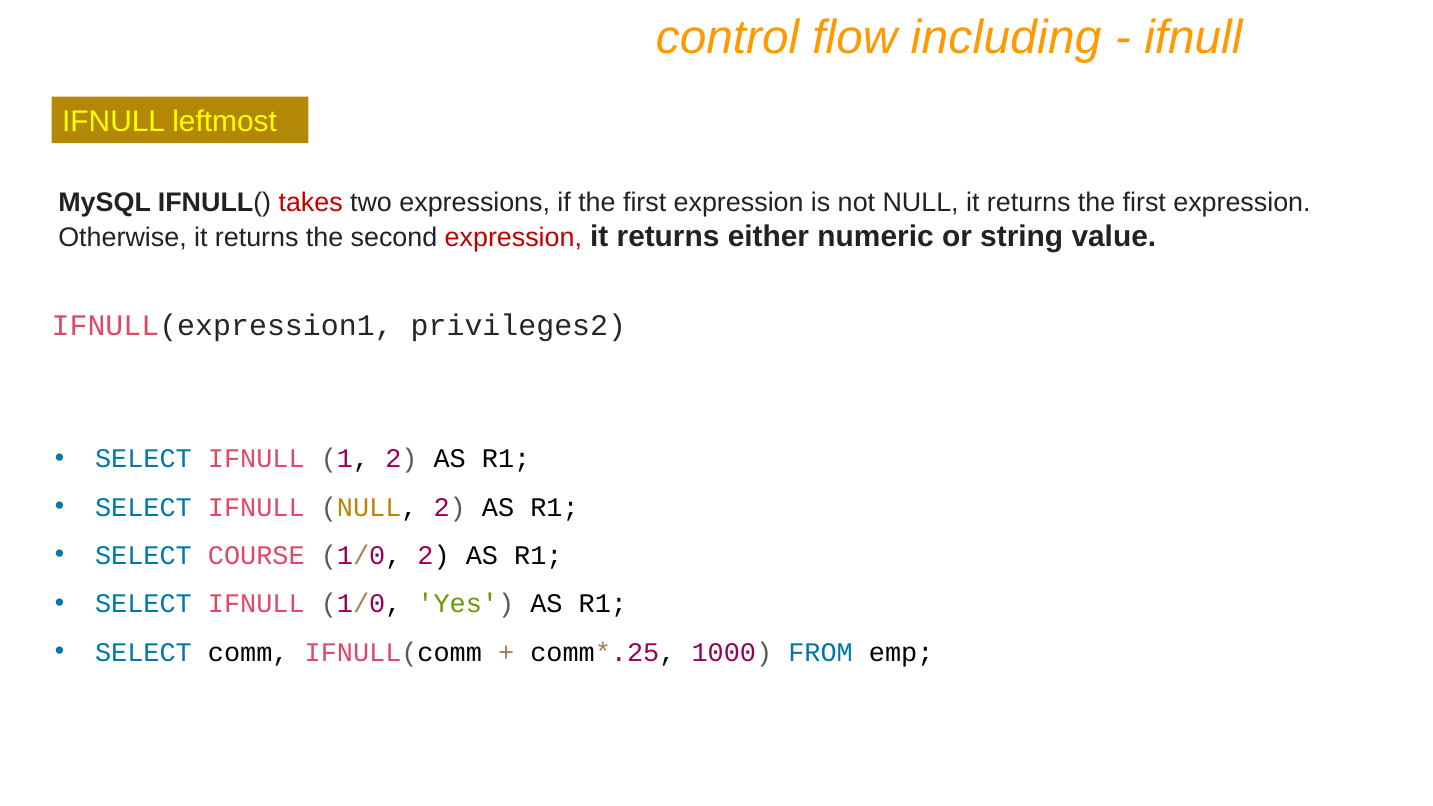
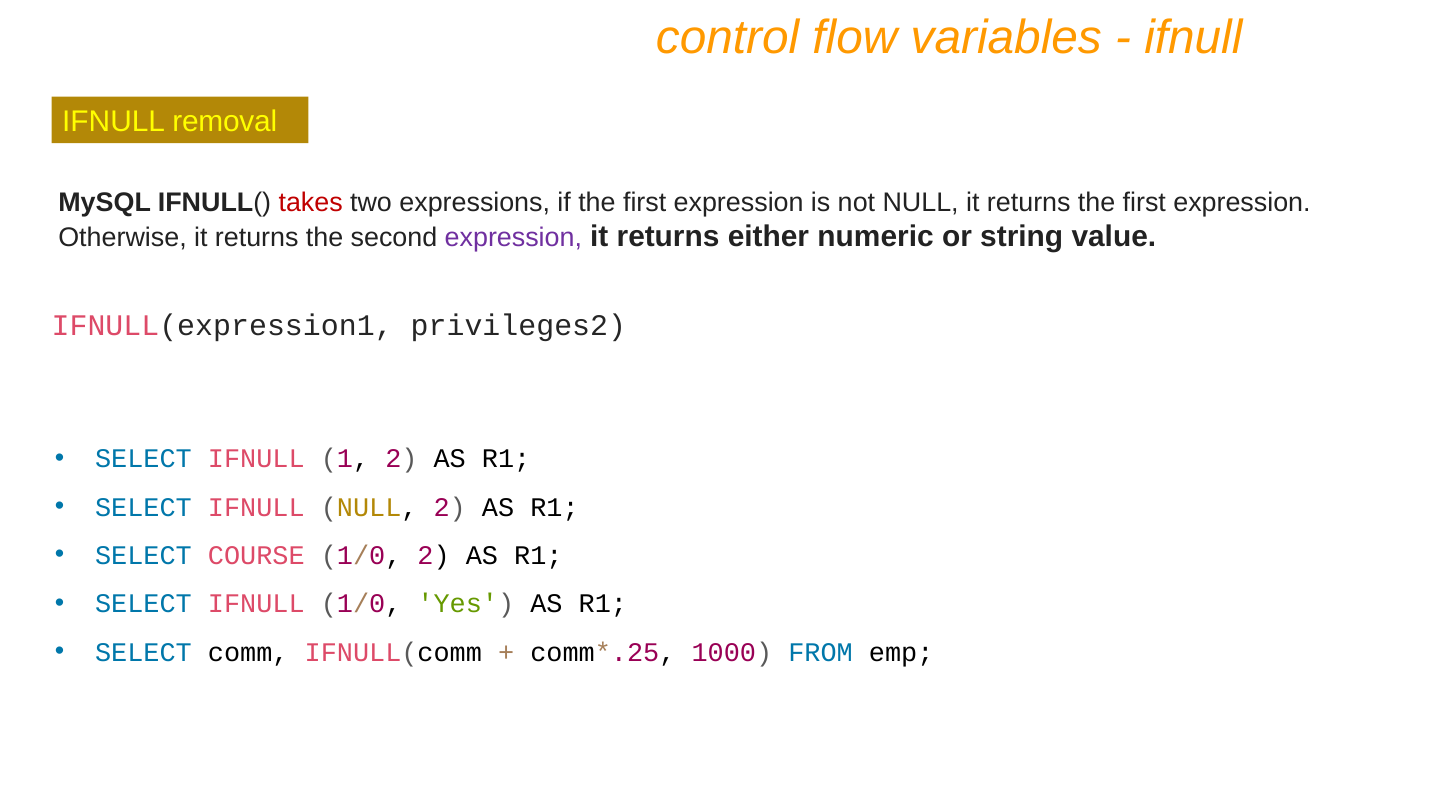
including: including -> variables (1006, 37)
leftmost: leftmost -> removal (225, 122)
expression colour: red -> purple (513, 238)
